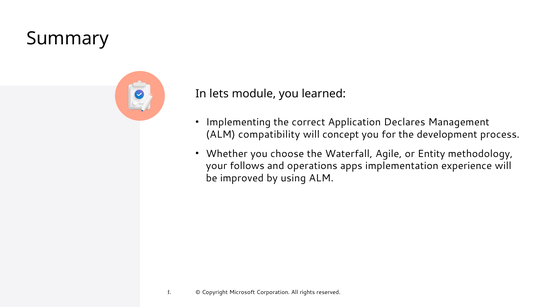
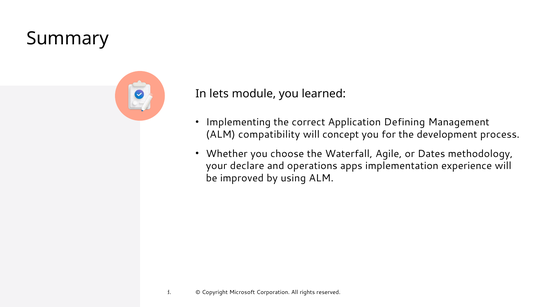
Declares: Declares -> Defining (404, 123)
Entity: Entity -> Dates (431, 154)
follows: follows -> declare (247, 166)
